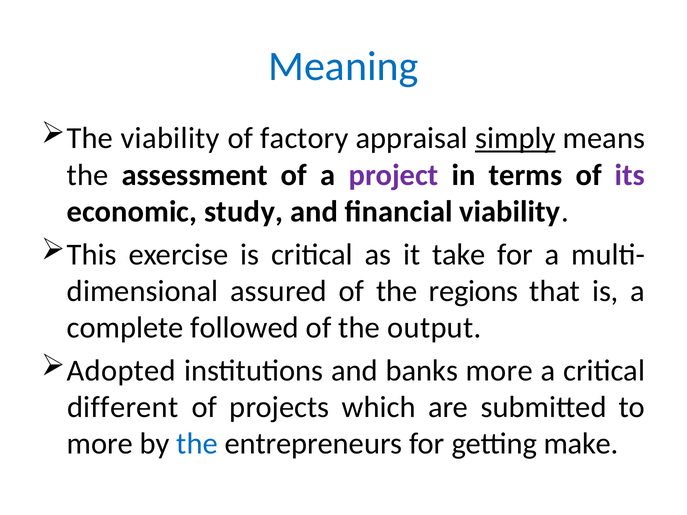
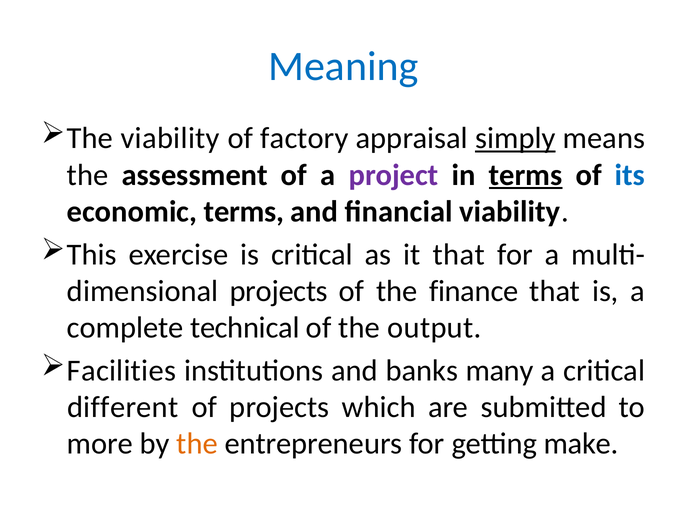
terms underline: none -> present (526, 175)
its colour: purple -> blue (630, 175)
economic study: study -> terms (244, 212)
it take: take -> that (459, 255)
assured: assured -> projects (279, 291)
regions: regions -> finance (474, 291)
followed: followed -> technical (245, 328)
Adopted: Adopted -> Facilities (122, 371)
banks more: more -> many (500, 371)
the colour: blue -> orange (197, 444)
